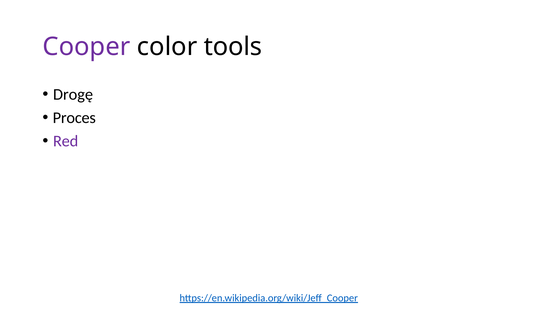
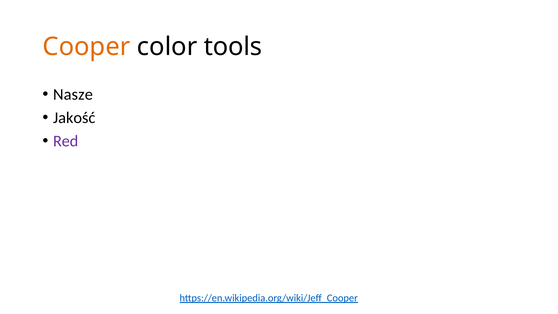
Cooper colour: purple -> orange (86, 47)
Drogę: Drogę -> Nasze (73, 94)
Proces: Proces -> Jakość (74, 118)
